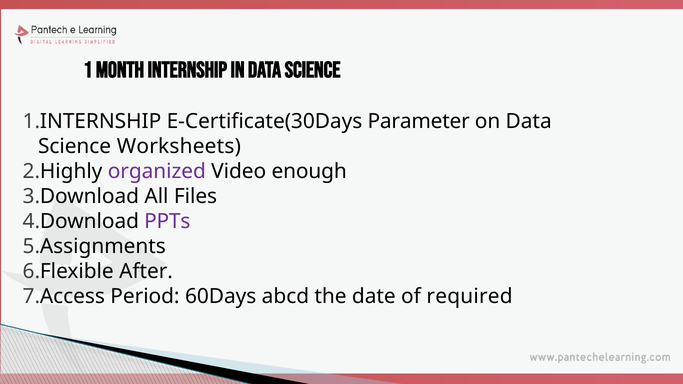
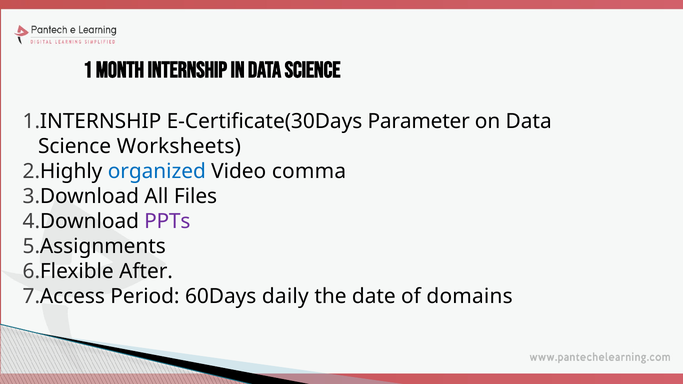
organized colour: purple -> blue (157, 172)
enough: enough -> comma (309, 172)
abcd: abcd -> daily (285, 297)
required: required -> domains (470, 297)
